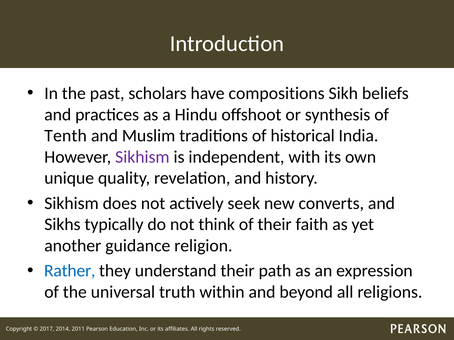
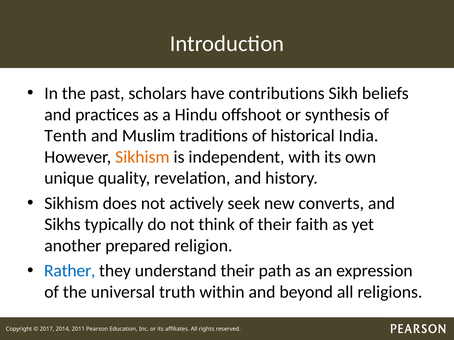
compositions: compositions -> contributions (277, 94)
Sikhism colour: purple -> orange (142, 157)
guidance: guidance -> prepared (138, 246)
